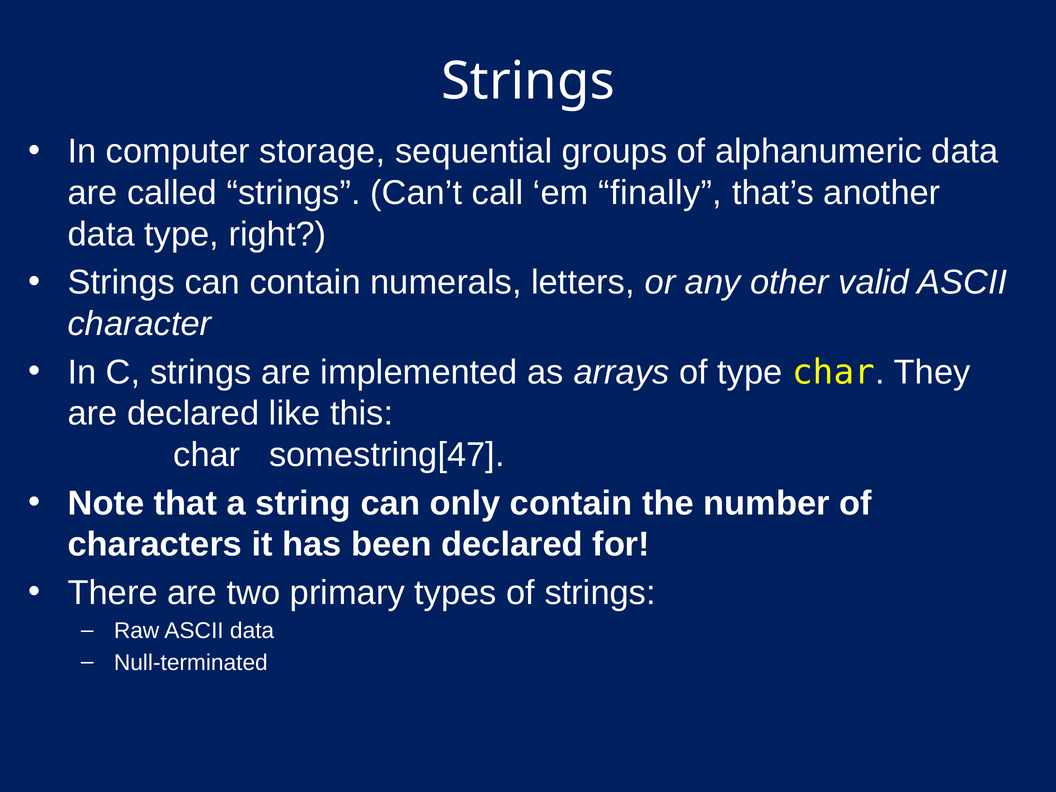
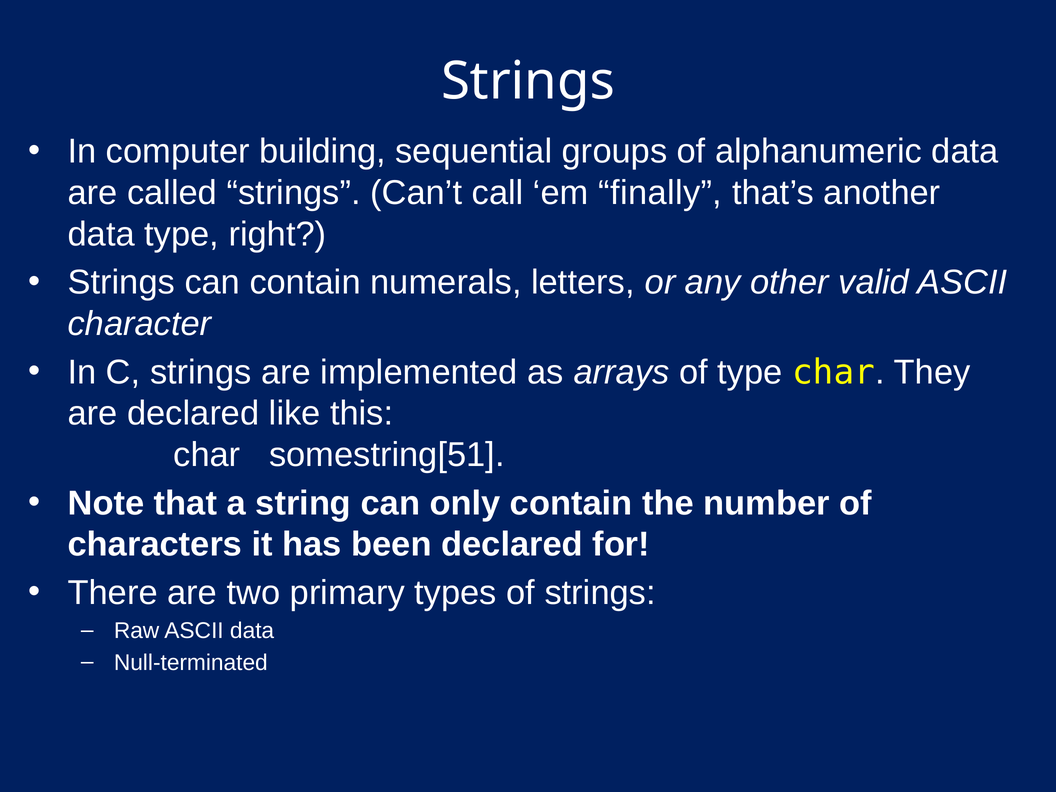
storage: storage -> building (323, 152)
somestring[47: somestring[47 -> somestring[51 (387, 455)
